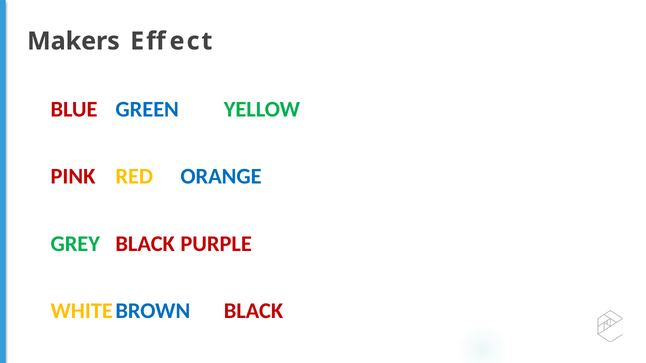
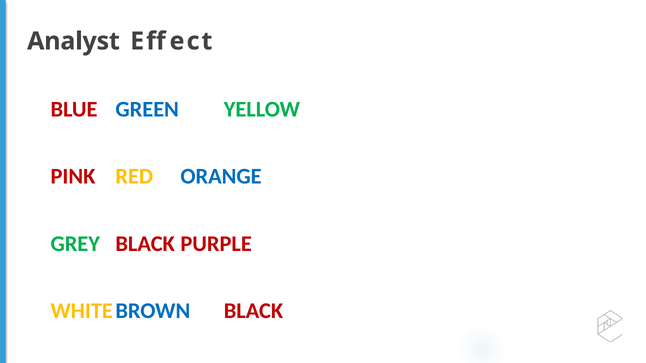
Makers: Makers -> Analyst (73, 41)
